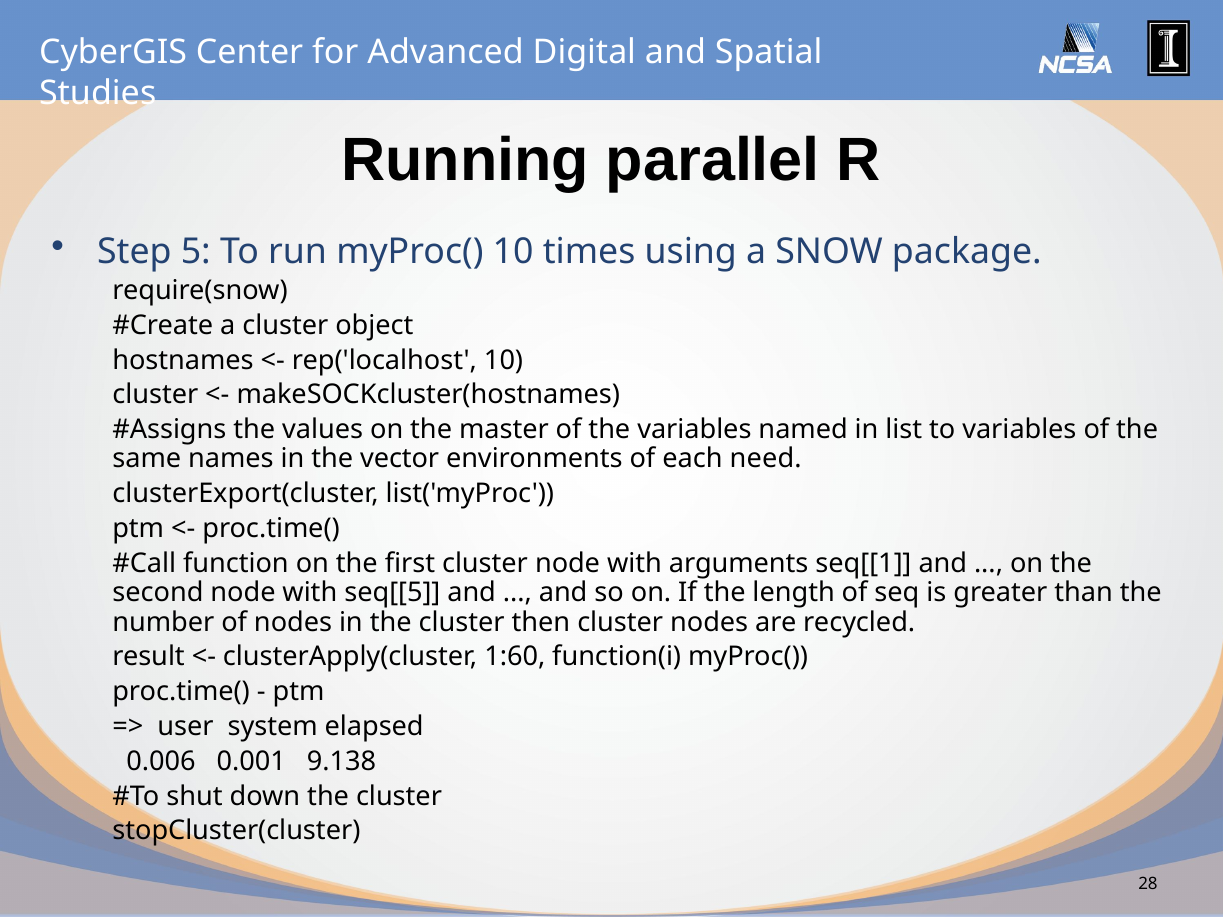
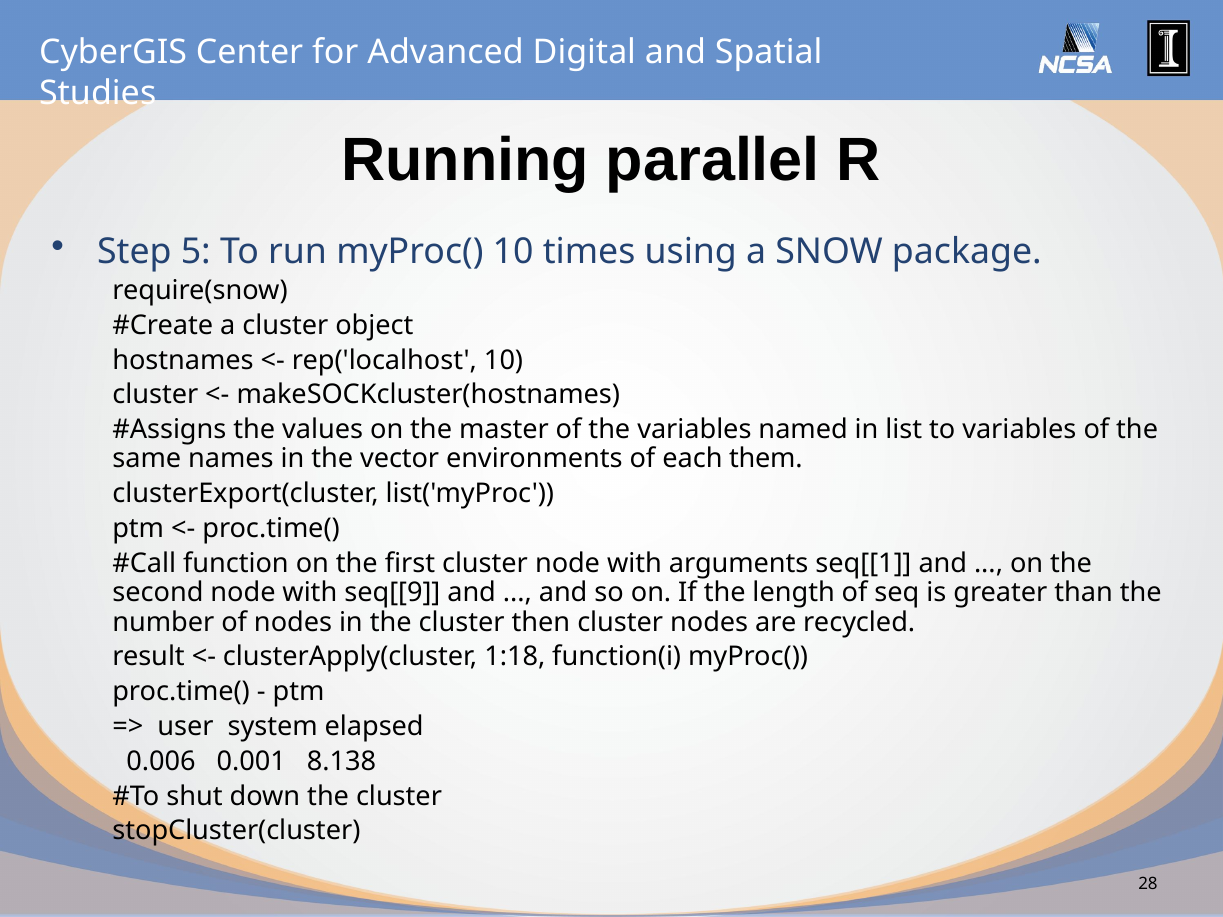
need: need -> them (766, 459)
seq[[5: seq[[5 -> seq[[9 (392, 593)
1:60: 1:60 -> 1:18 (515, 657)
9.138: 9.138 -> 8.138 (342, 761)
